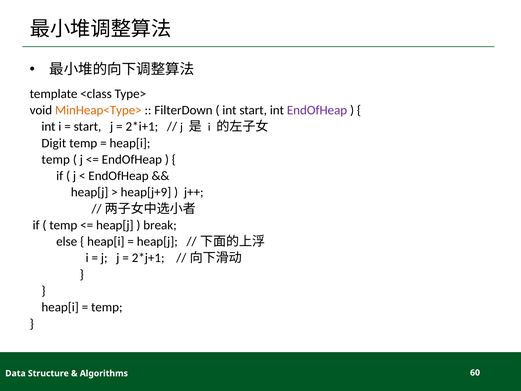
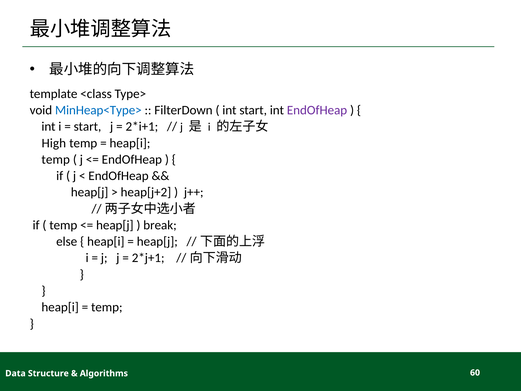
MinHeap<Type> colour: orange -> blue (98, 110)
Digit: Digit -> High (54, 143)
heap[j+9: heap[j+9 -> heap[j+2 (146, 192)
